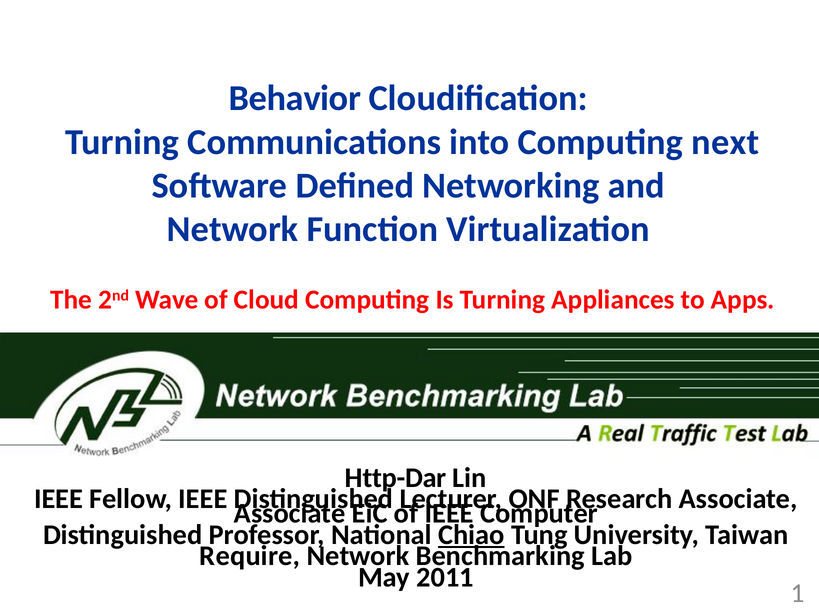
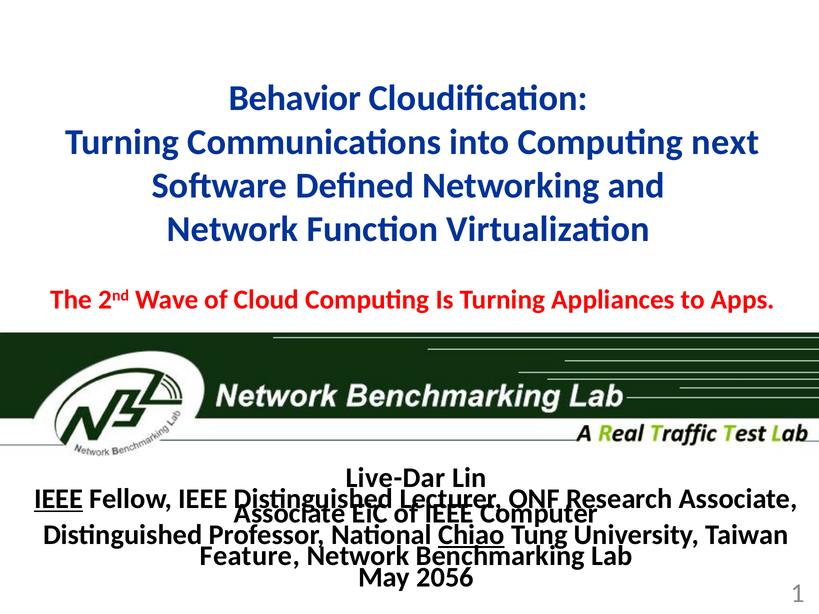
Http-Dar: Http-Dar -> Live-Dar (395, 478)
IEEE underline: none -> present (59, 499)
Require: Require -> Feature (250, 556)
2011: 2011 -> 2056 (445, 578)
